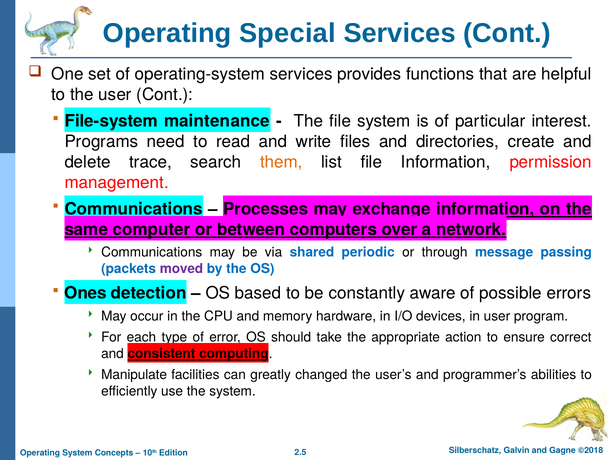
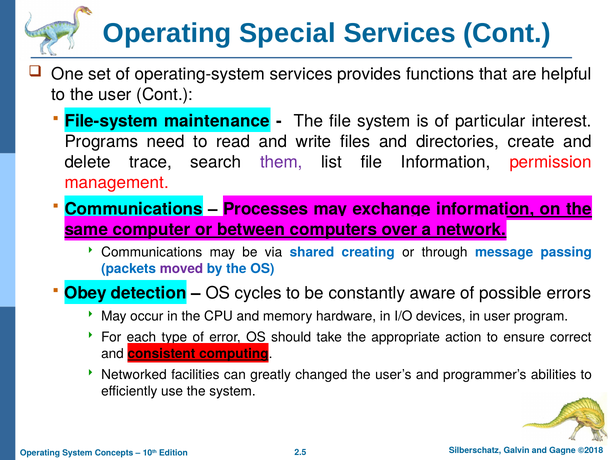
them colour: orange -> purple (281, 162)
periodic: periodic -> creating (368, 252)
Ones: Ones -> Obey (86, 293)
based: based -> cycles (258, 293)
Manipulate: Manipulate -> Networked (134, 375)
